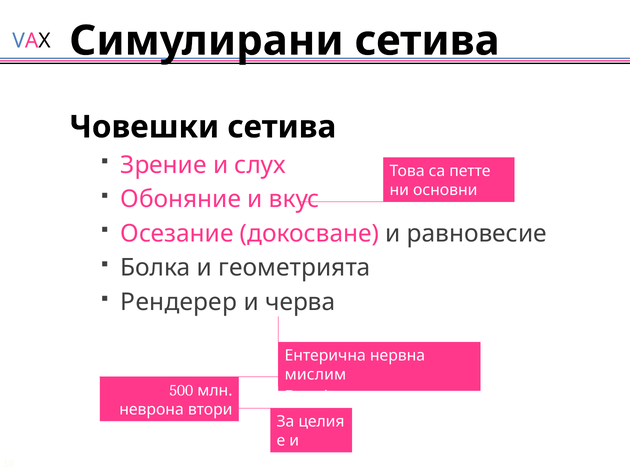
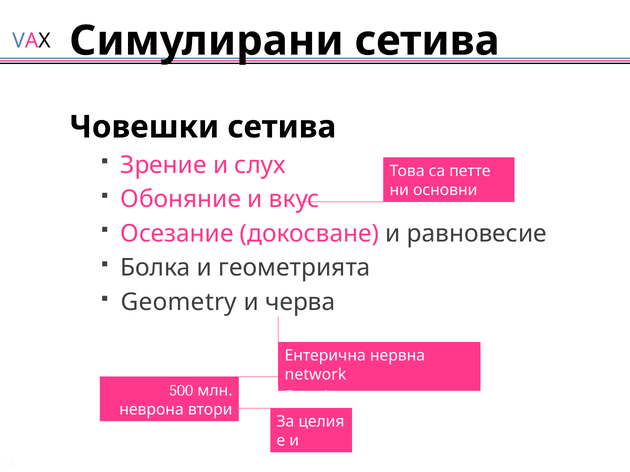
Рендерер: Рендерер -> Geometry (179, 302)
мислим: мислим -> network (315, 375)
